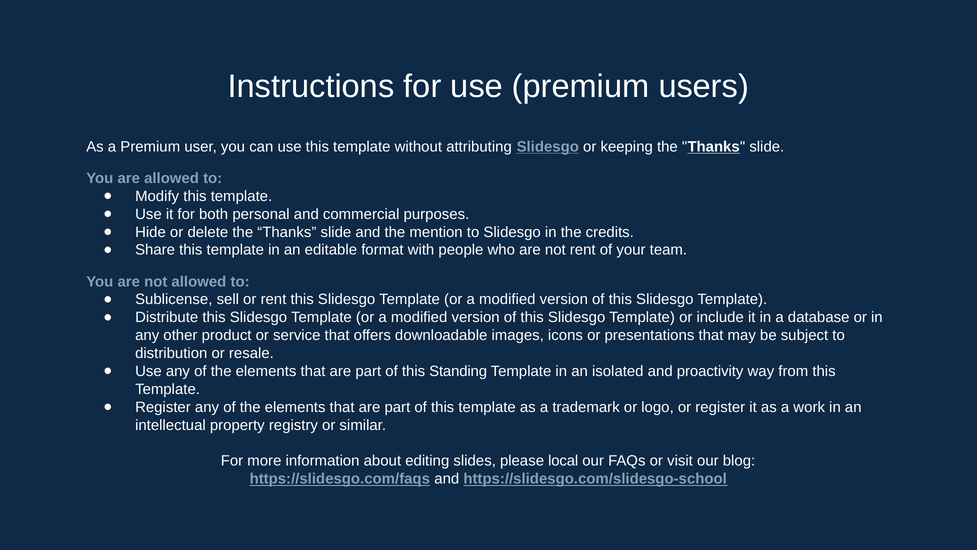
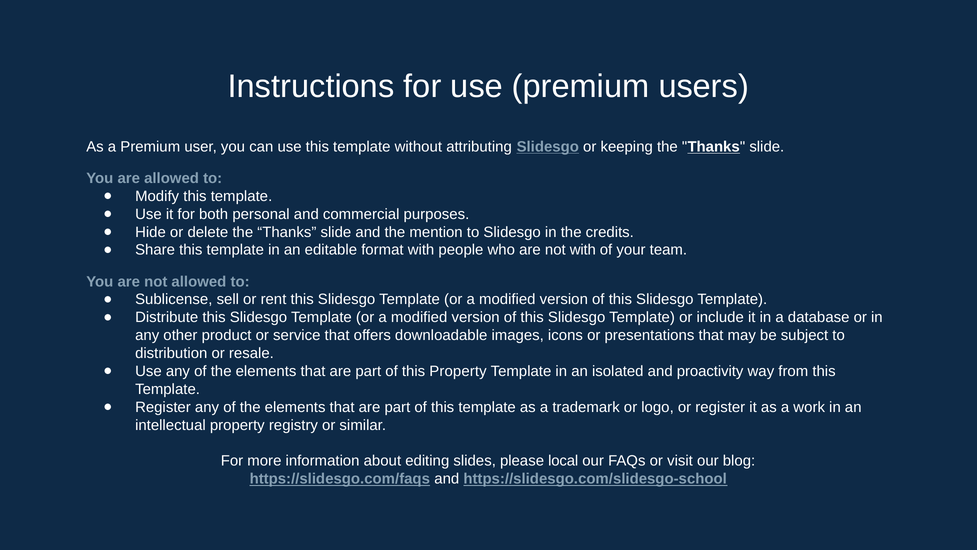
not rent: rent -> with (583, 250)
this Standing: Standing -> Property (458, 371)
